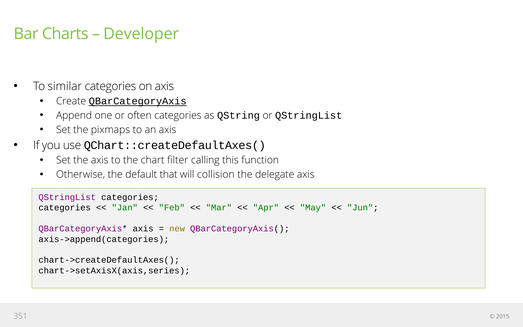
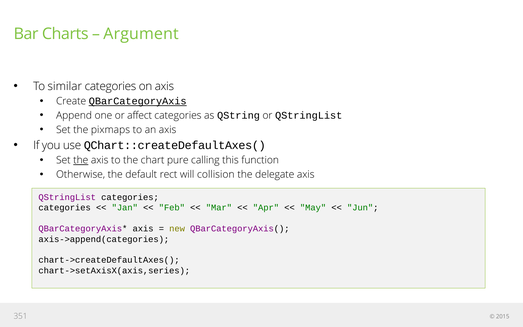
Developer: Developer -> Argument (141, 34)
often: often -> affect (140, 115)
the underline: none -> present (81, 160)
filter: filter -> pure (178, 160)
that: that -> rect (169, 174)
